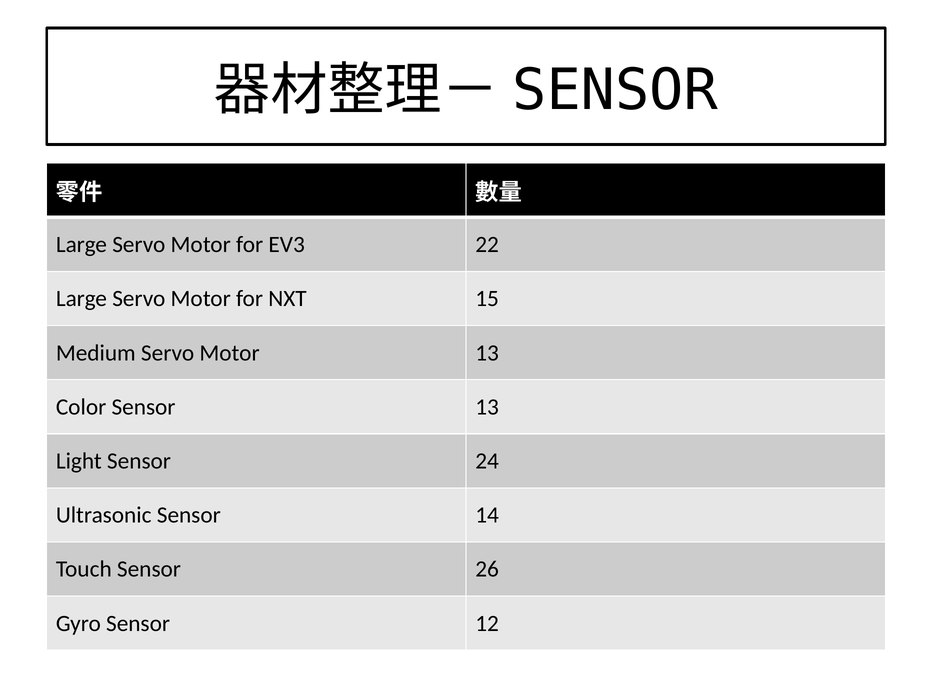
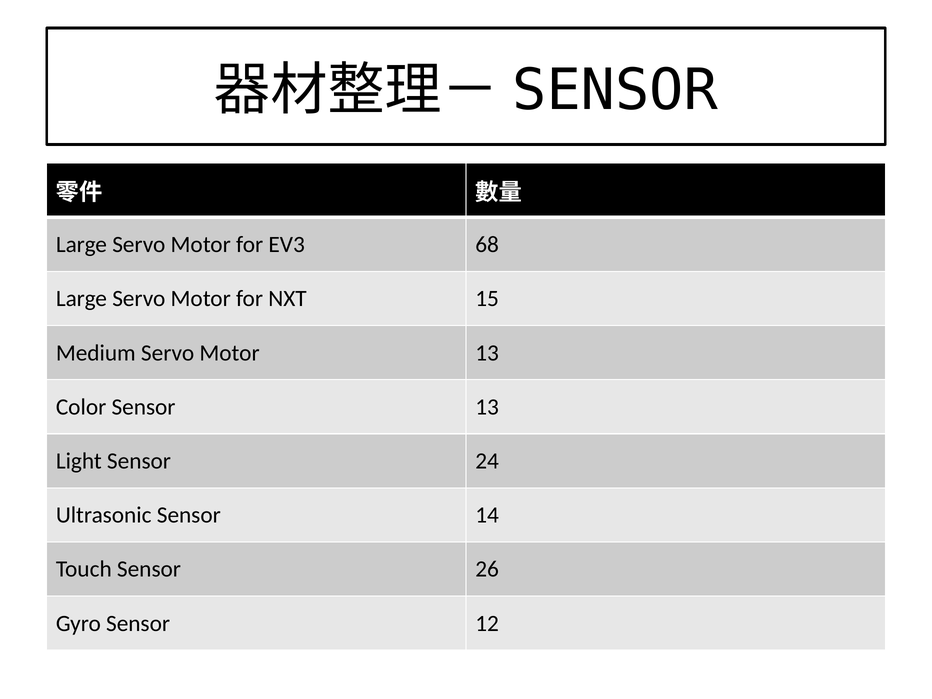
22: 22 -> 68 (487, 245)
